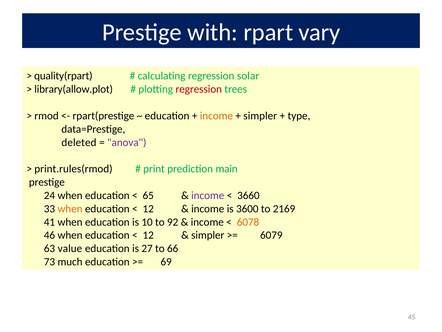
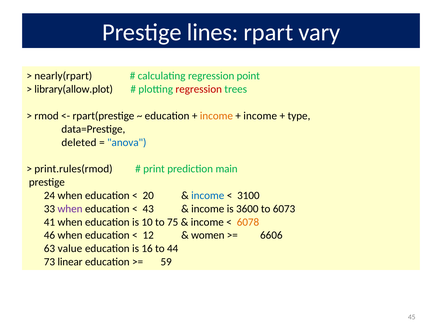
with: with -> lines (213, 32)
quality(rpart: quality(rpart -> nearly(rpart (63, 76)
solar: solar -> point (248, 76)
simpler: simpler -> income (260, 116)
anova colour: purple -> blue (127, 142)
65: 65 -> 20 (148, 195)
income colour: purple -> blue (208, 195)
3660: 3660 -> 3100 (248, 195)
when colour: orange -> purple (70, 208)
12: 12 -> 43 (148, 208)
2169: 2169 -> 6073 (284, 208)
92: 92 -> 75 (173, 222)
simpler: simpler -> women (208, 235)
6079: 6079 -> 6606 (271, 235)
27: 27 -> 16 (147, 248)
66: 66 -> 44 (173, 248)
much: much -> linear (70, 262)
69: 69 -> 59 (166, 262)
